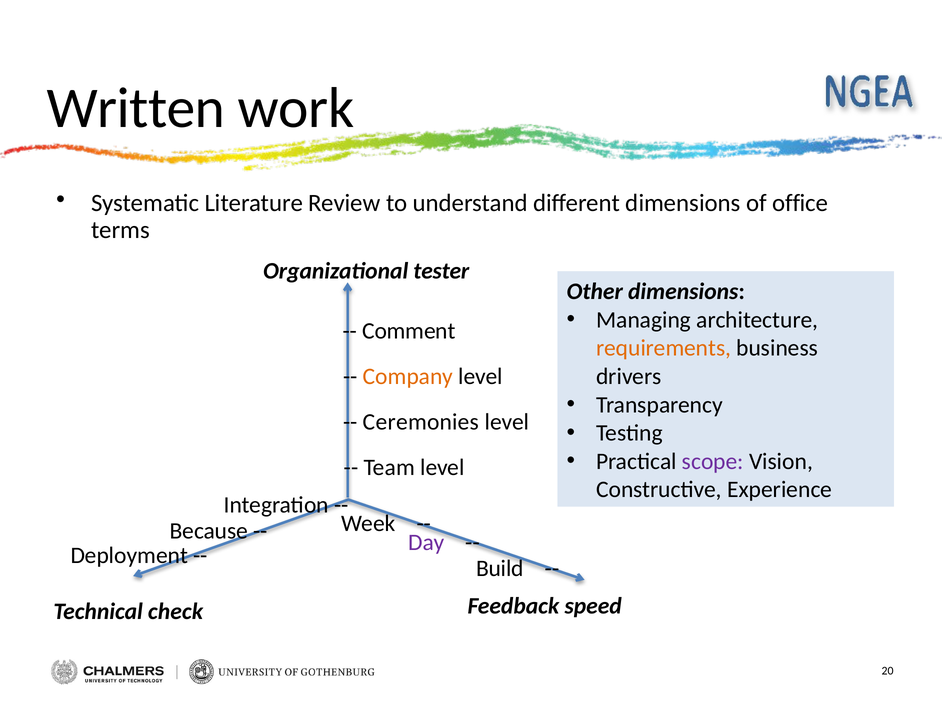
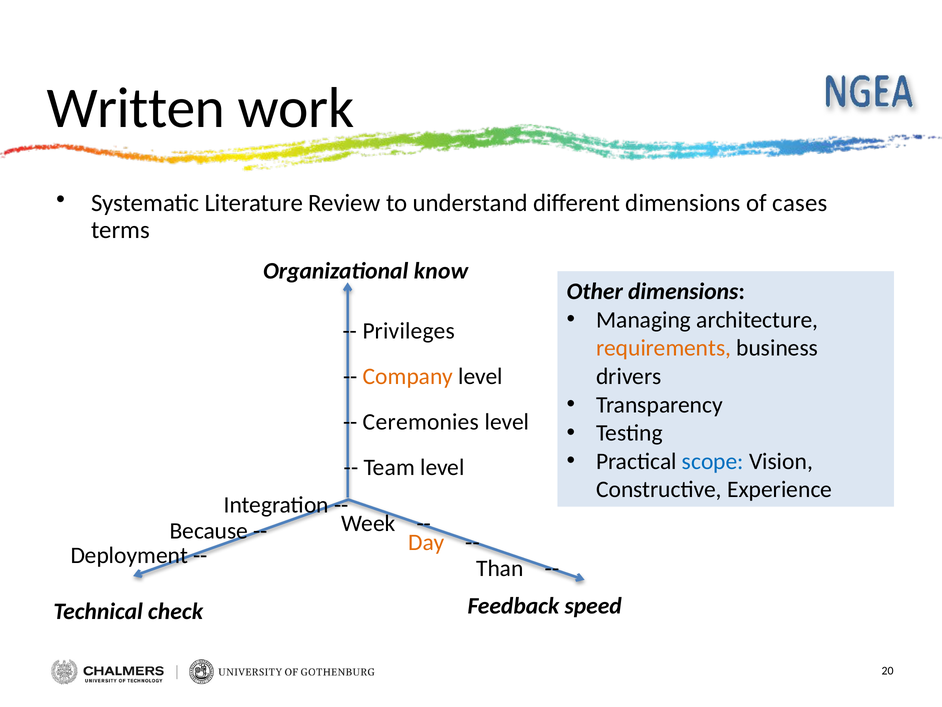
office: office -> cases (800, 203)
tester: tester -> know (441, 271)
Comment: Comment -> Privileges (409, 331)
scope colour: purple -> blue (713, 461)
Day colour: purple -> orange (426, 542)
Build: Build -> Than (500, 568)
